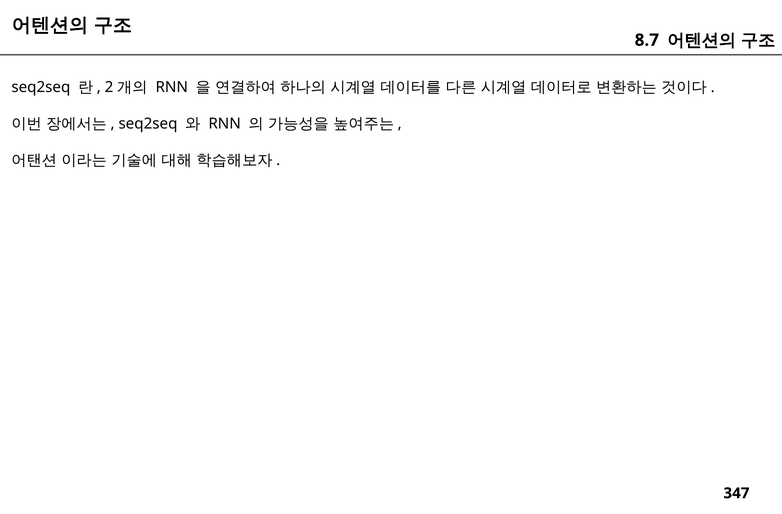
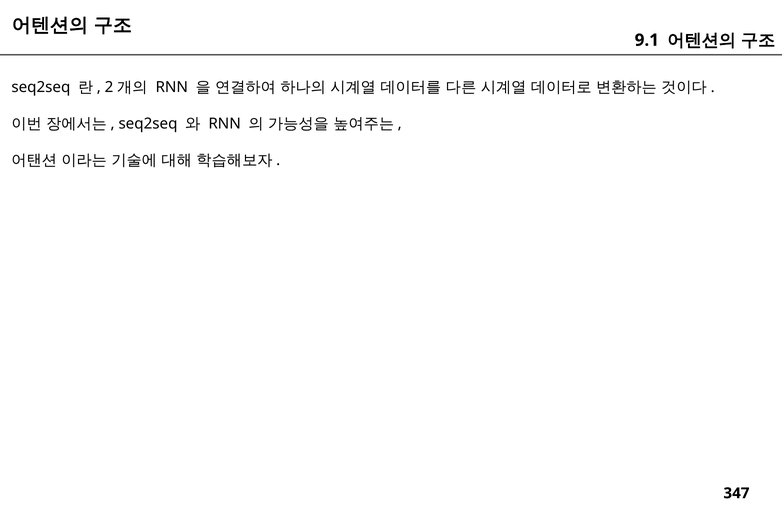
8.7: 8.7 -> 9.1 (647, 40)
